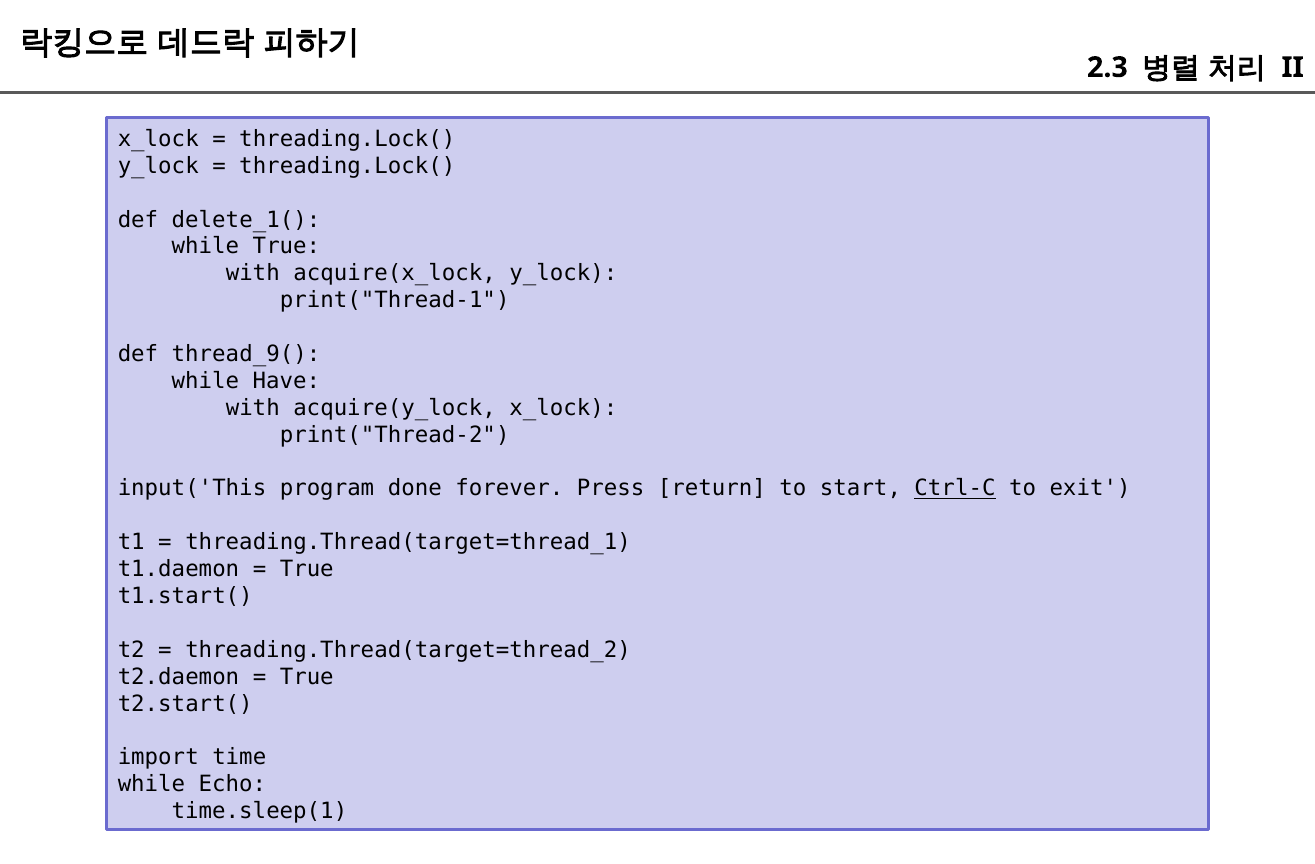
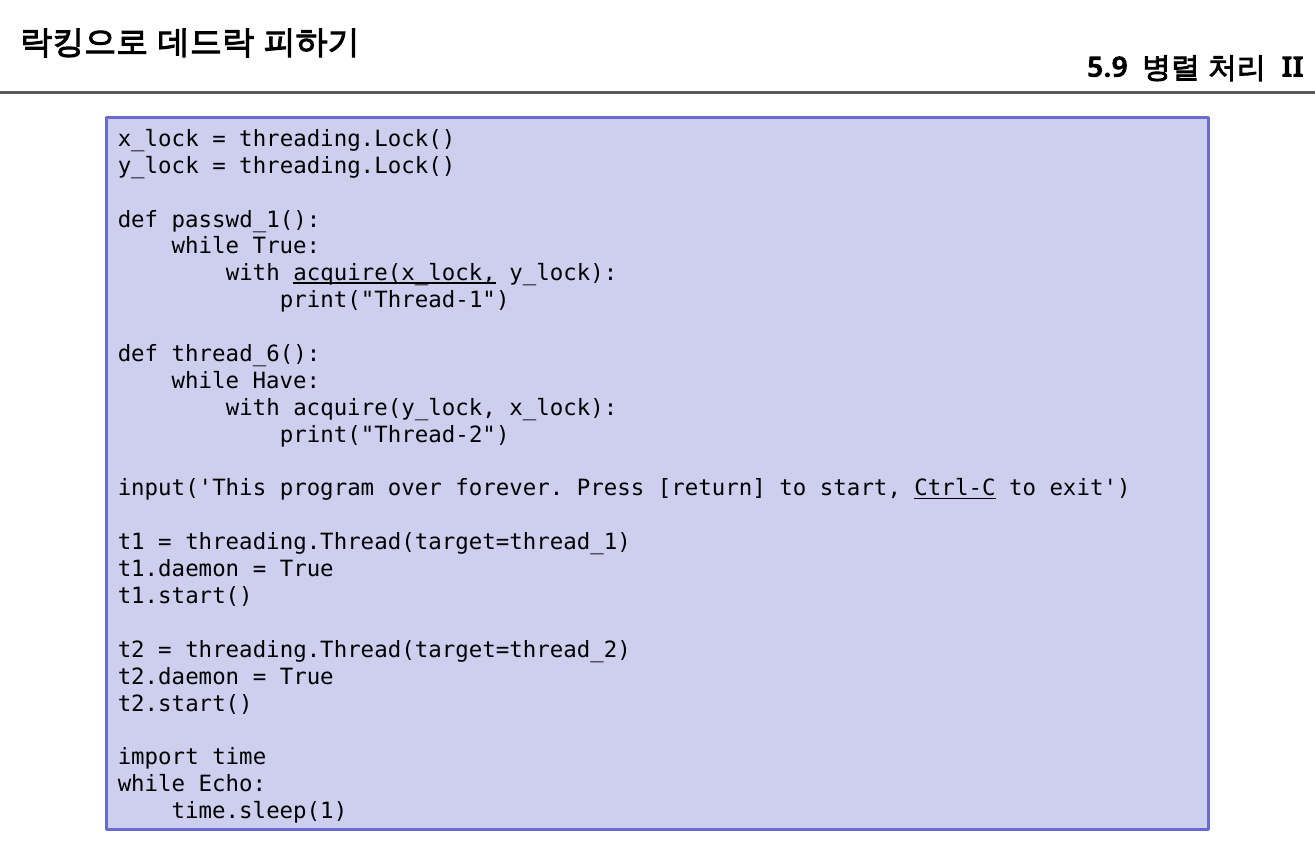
2.3: 2.3 -> 5.9 (1107, 67)
delete_1(: delete_1( -> passwd_1( (246, 220)
acquire(x_lock underline: none -> present (395, 273)
thread_9(: thread_9( -> thread_6( (246, 354)
done: done -> over (415, 488)
